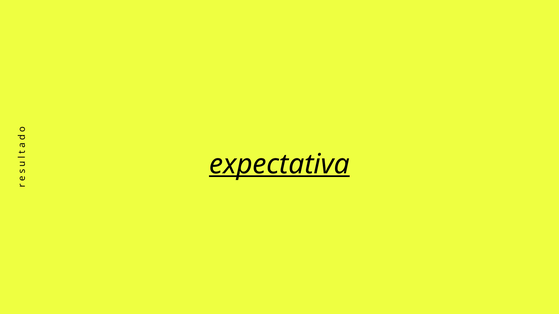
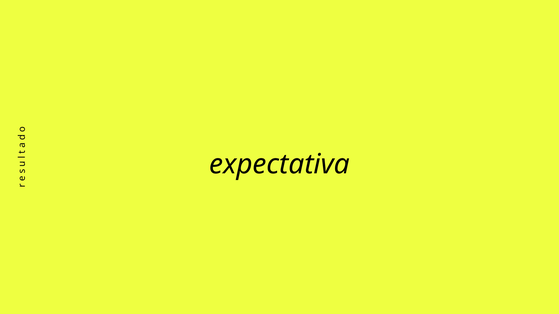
expectativa underline: present -> none (279, 164)
